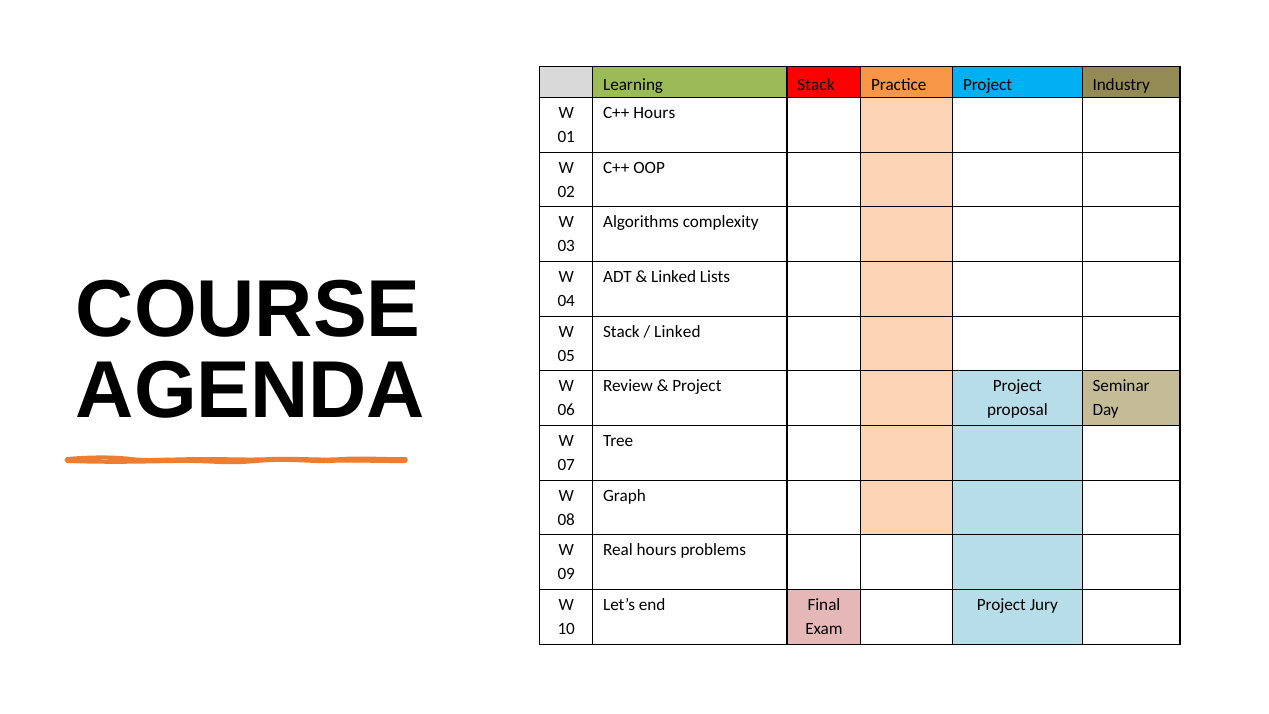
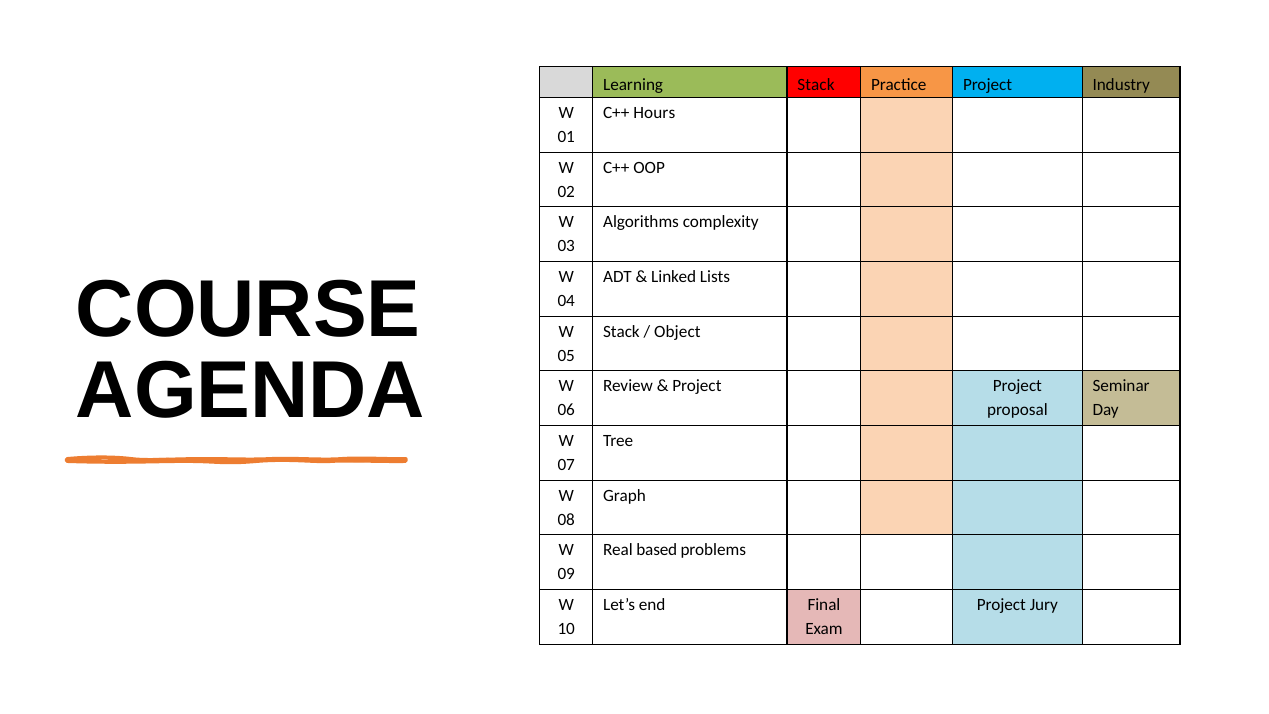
Linked: Linked -> Object (677, 331)
Real hours: hours -> based (657, 550)
